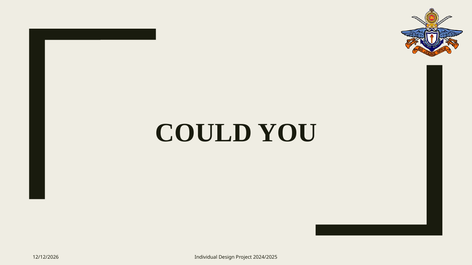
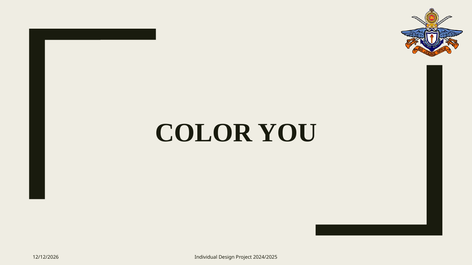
COULD: COULD -> COLOR (204, 133)
